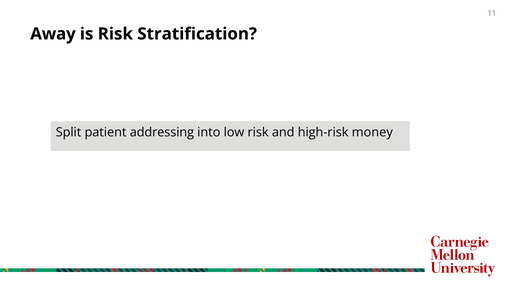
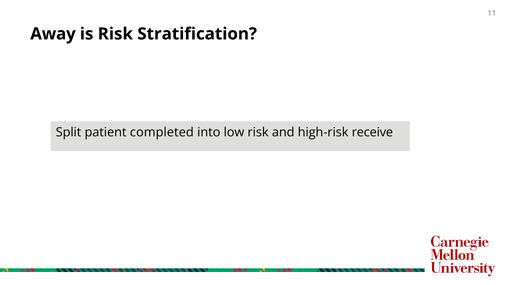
addressing: addressing -> completed (162, 132)
money: money -> receive (372, 132)
